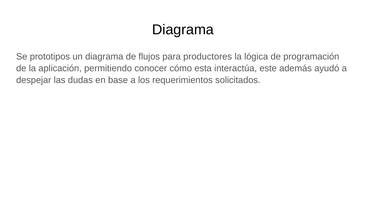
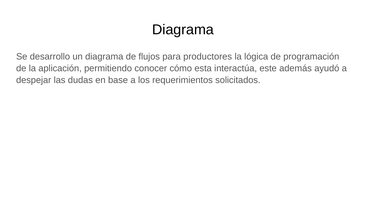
prototipos: prototipos -> desarrollo (50, 57)
